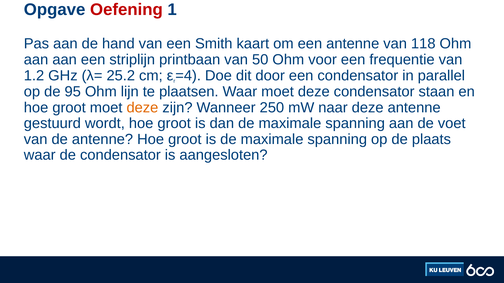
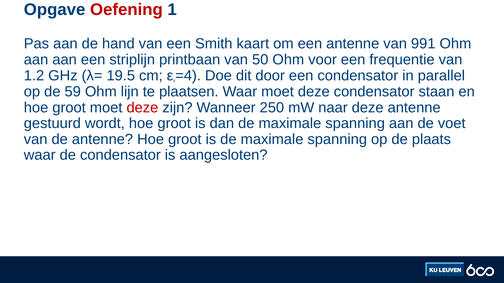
118: 118 -> 991 (423, 44)
25.2: 25.2 -> 19.5 (121, 76)
95: 95 -> 59 (73, 92)
deze colour: orange -> red (142, 108)
